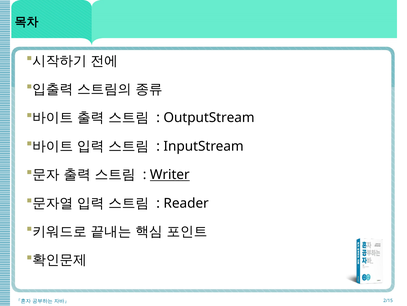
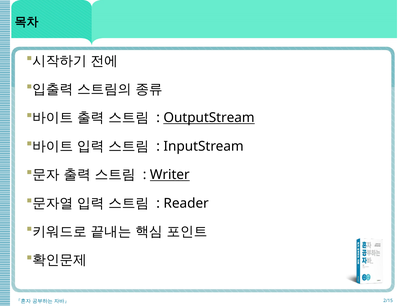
OutputStream underline: none -> present (209, 118)
